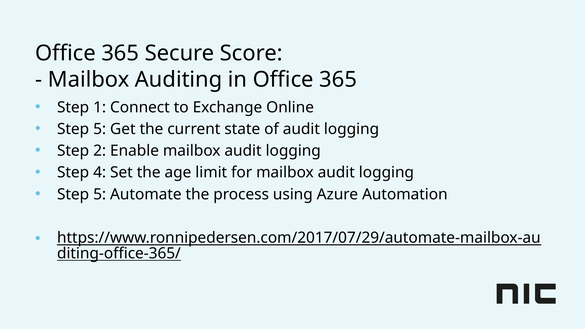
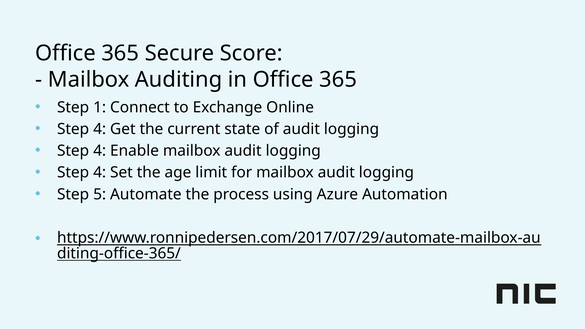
5: 5 -> 4 (100, 129)
2: 2 -> 4 (100, 151)
